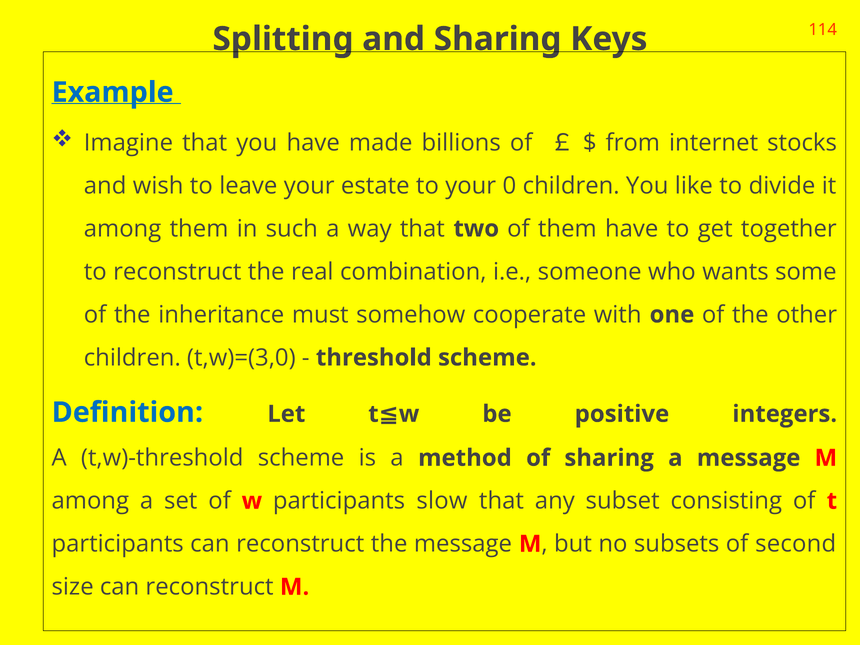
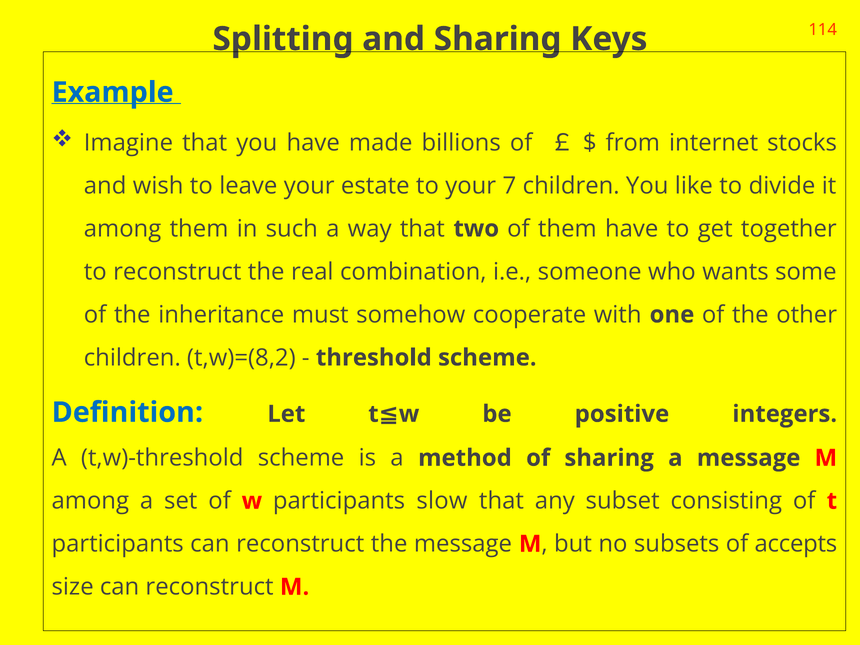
0: 0 -> 7 (509, 186)
t,w)=(3,0: t,w)=(3,0 -> t,w)=(8,2 (241, 358)
second: second -> accepts (796, 544)
